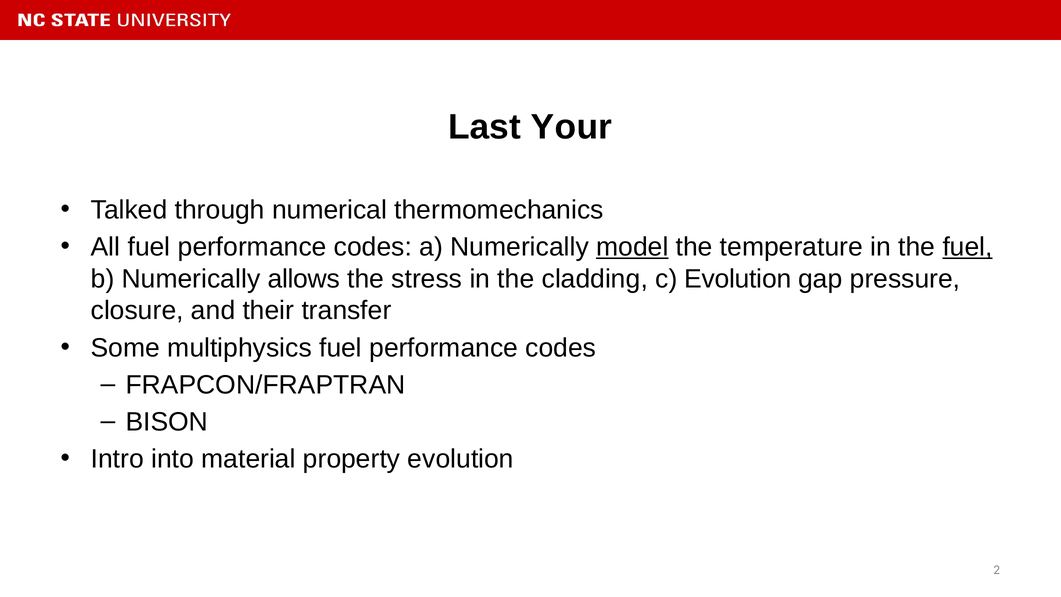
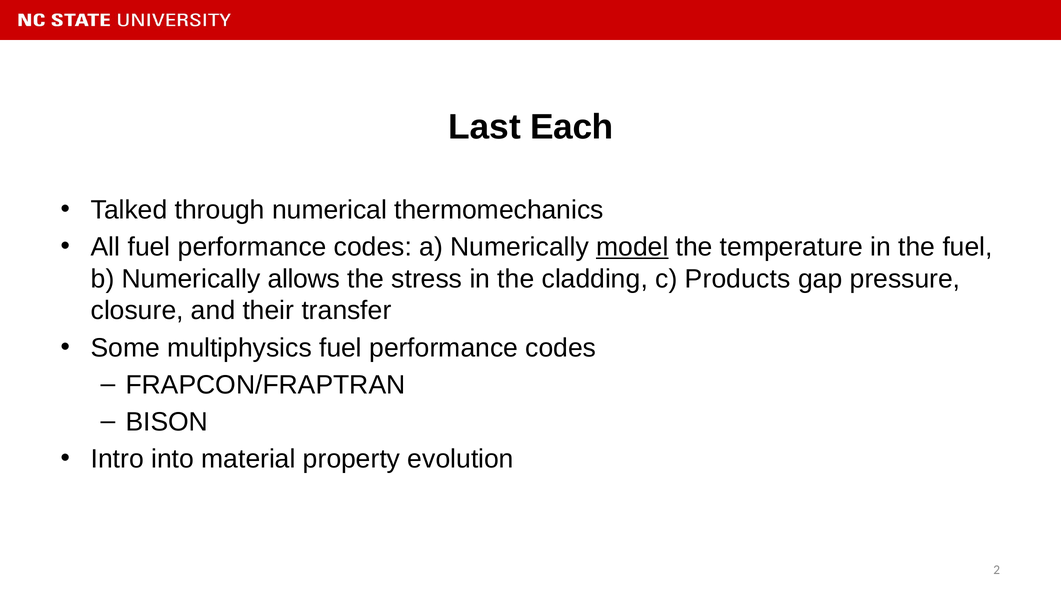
Your: Your -> Each (572, 127)
fuel underline: present -> none (968, 247)
c Evolution: Evolution -> Products (738, 279)
